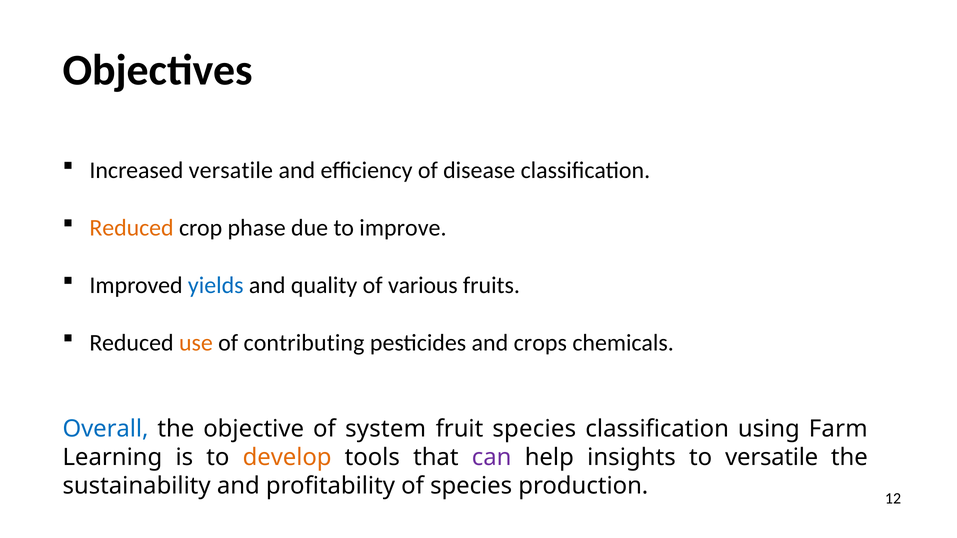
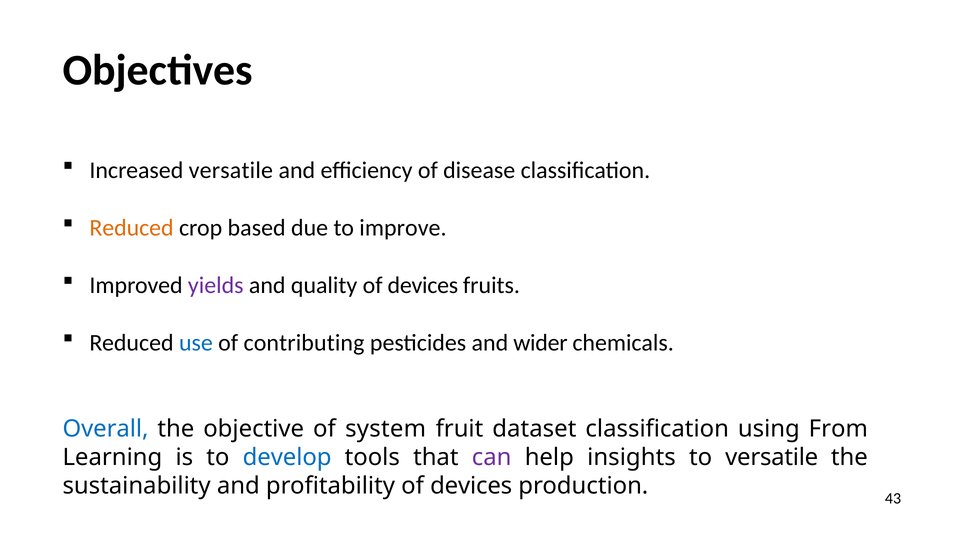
phase: phase -> based (257, 228)
yields colour: blue -> purple (216, 285)
quality of various: various -> devices (423, 285)
use colour: orange -> blue (196, 343)
crops: crops -> wider (540, 343)
fruit species: species -> dataset (534, 429)
Farm: Farm -> From (838, 429)
develop colour: orange -> blue (287, 458)
profitability of species: species -> devices (471, 486)
12: 12 -> 43 (893, 499)
